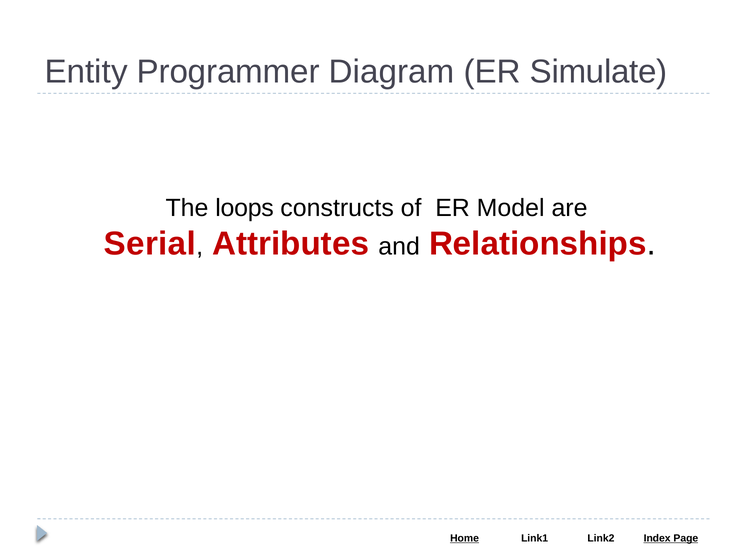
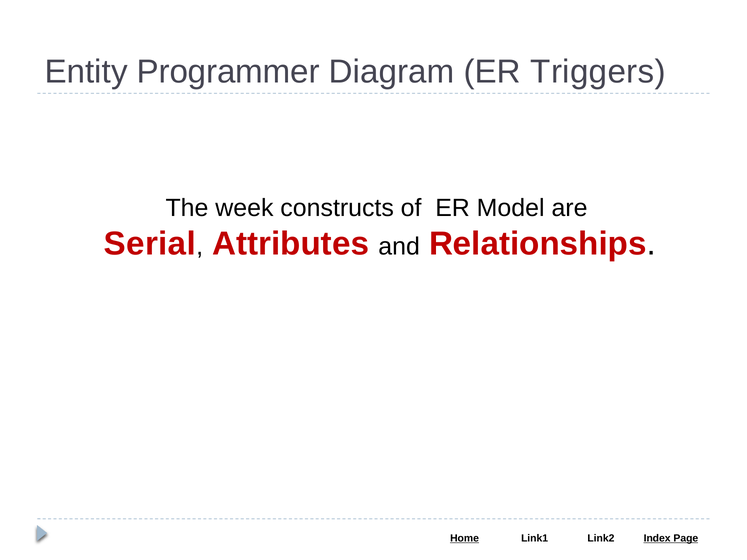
Simulate: Simulate -> Triggers (598, 72)
loops: loops -> week (244, 208)
